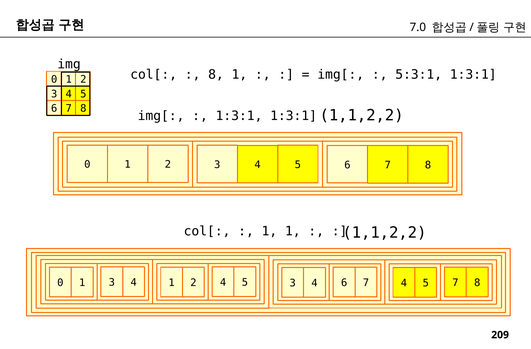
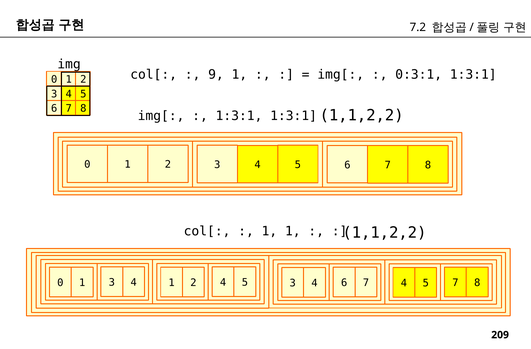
7.0: 7.0 -> 7.2 (418, 27)
8: 8 -> 9 (216, 75)
5:3:1: 5:3:1 -> 0:3:1 (419, 75)
